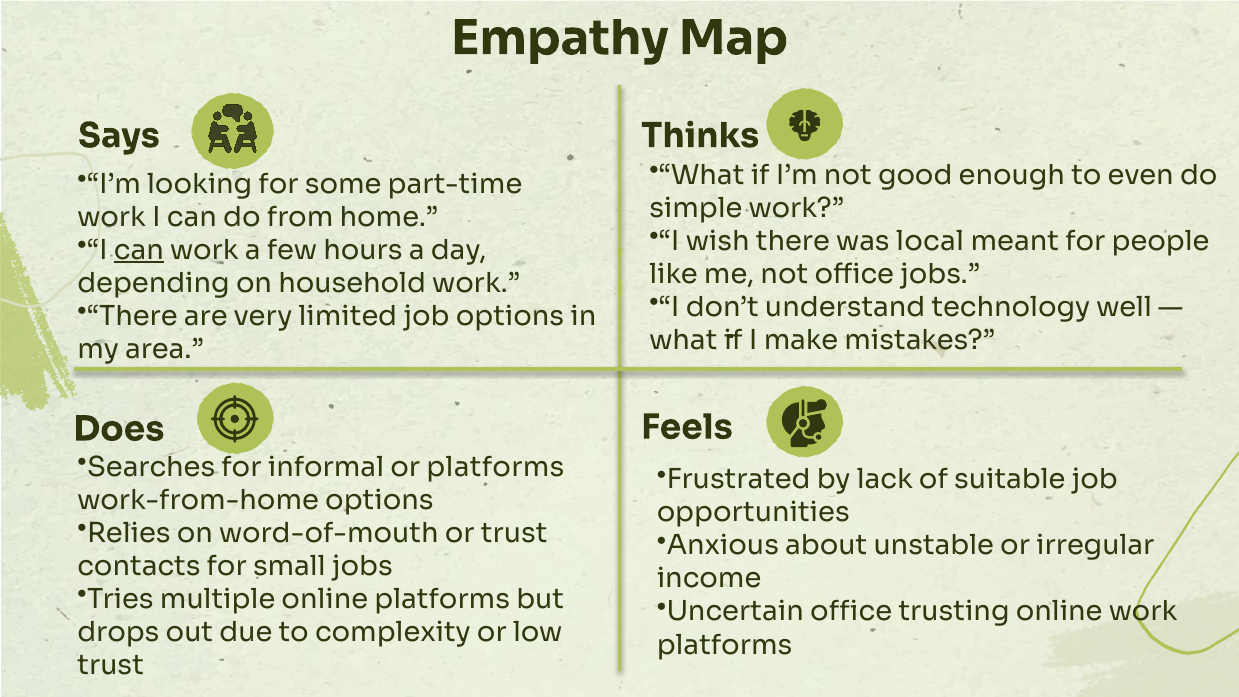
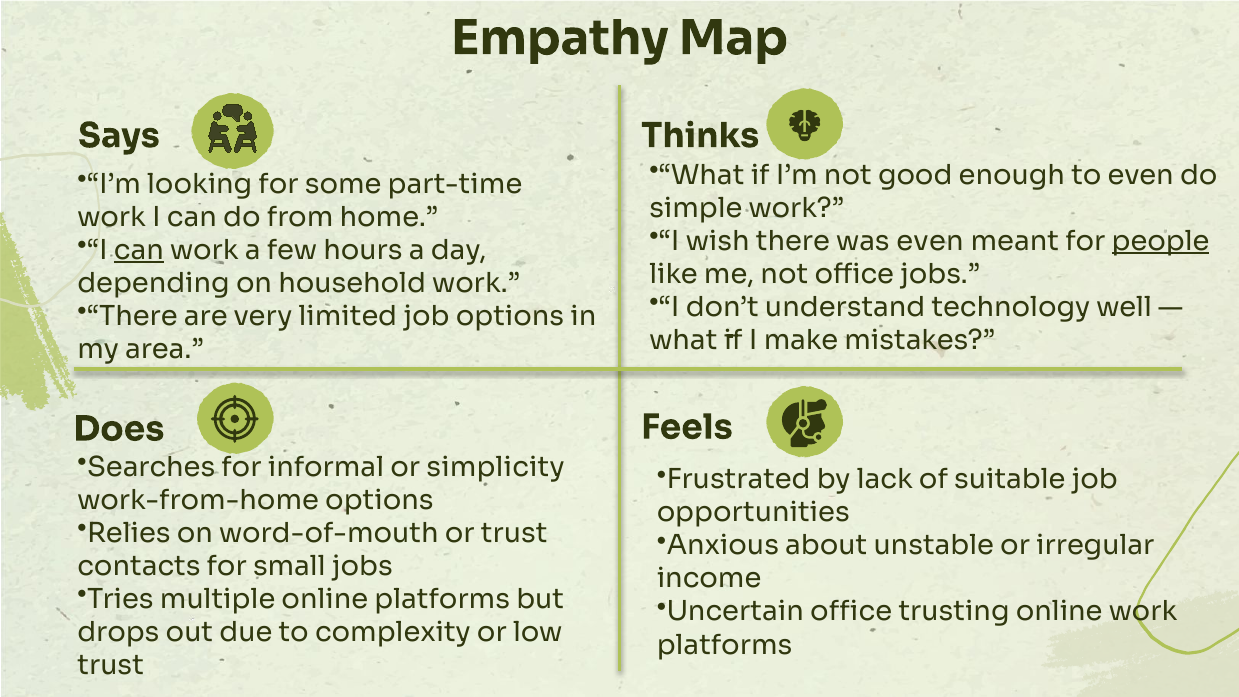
was local: local -> even (930, 241)
people underline: none -> present (1161, 241)
or platforms: platforms -> simplicity (496, 467)
